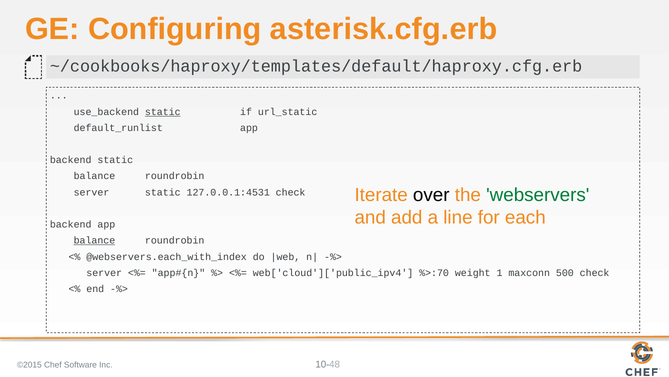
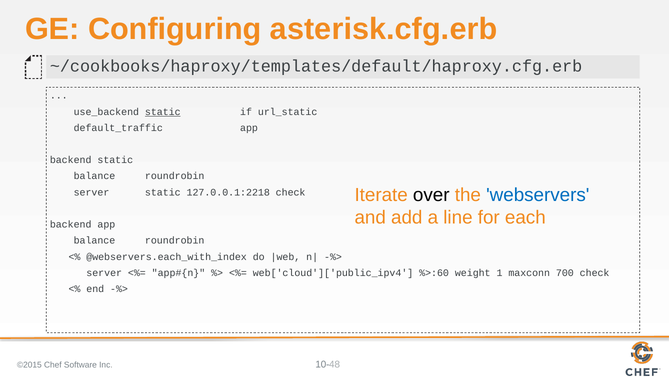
default_runlist: default_runlist -> default_traffic (118, 128)
webservers colour: green -> blue (538, 194)
127.0.0.1:4531: 127.0.0.1:4531 -> 127.0.0.1:2218 (228, 192)
balance underline: present -> none (94, 240)
%>:70: %>:70 -> %>:60 (434, 272)
500: 500 -> 700 (565, 272)
